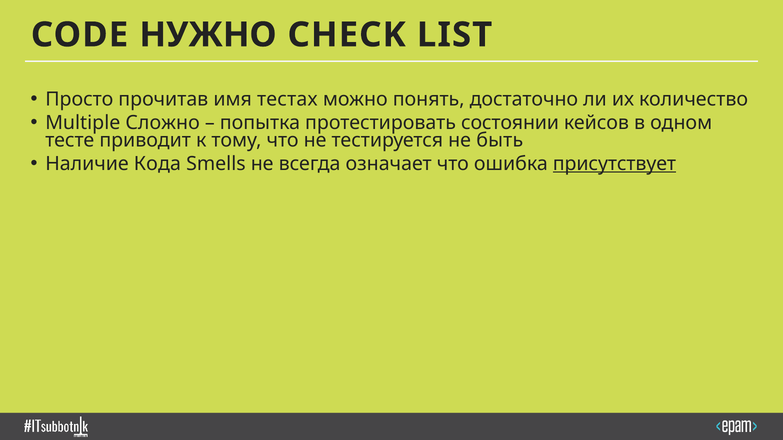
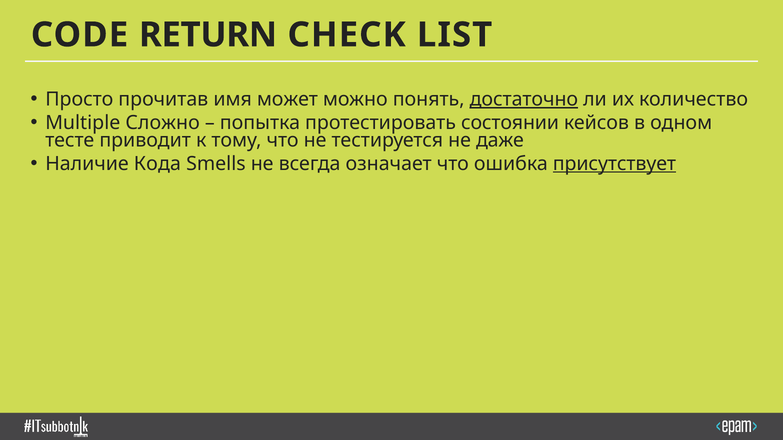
НУЖНО: НУЖНО -> RETURN (208, 35)
тестах: тестах -> может (287, 99)
достаточно underline: none -> present (524, 99)
быть: быть -> даже (500, 140)
